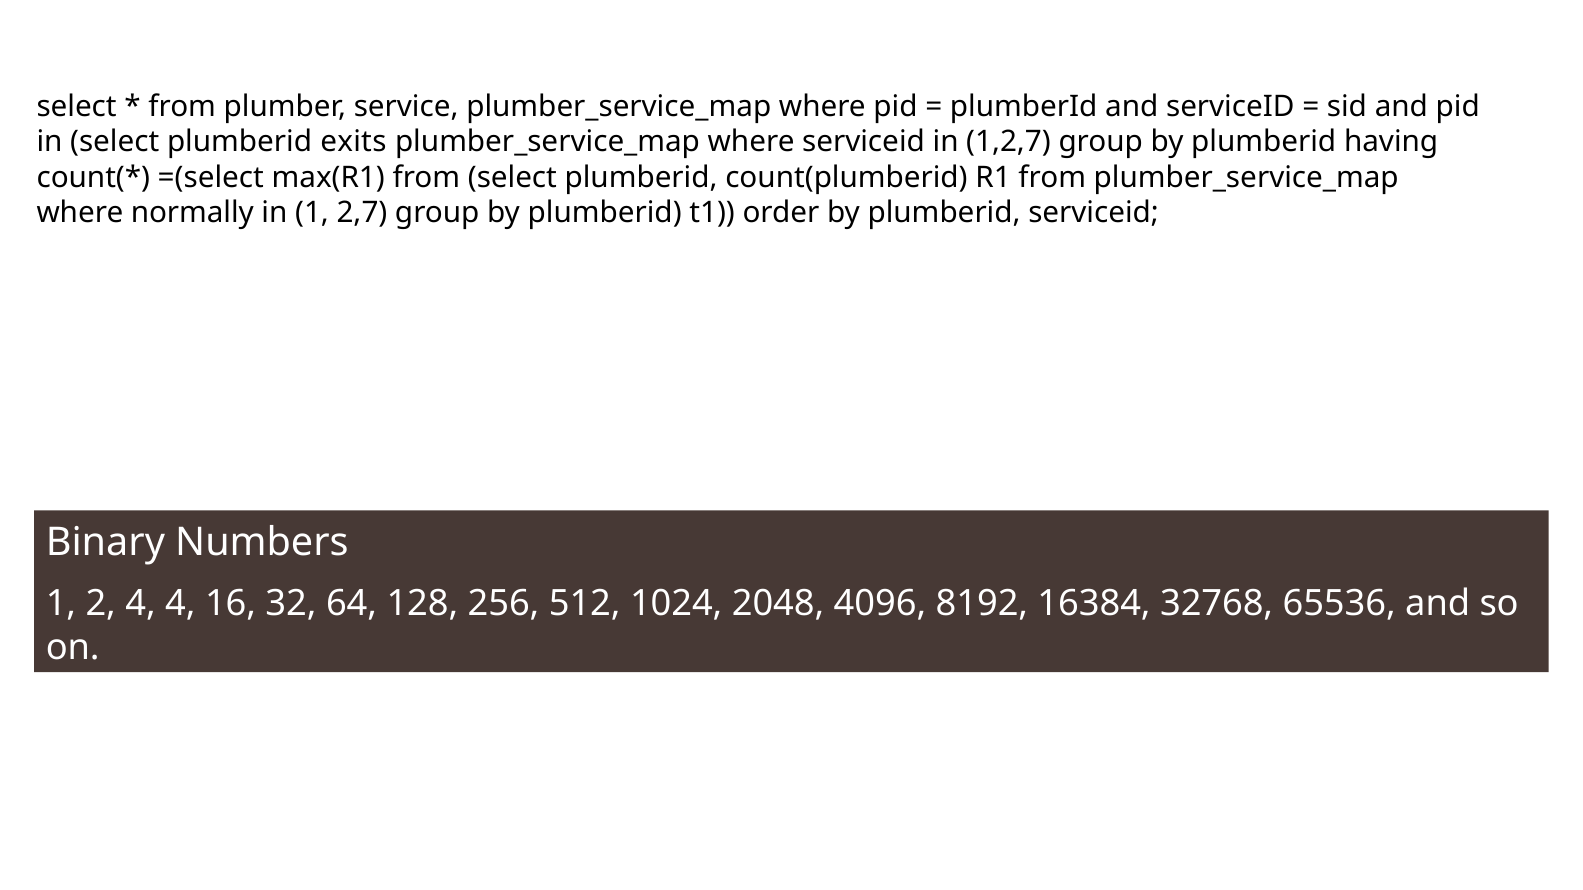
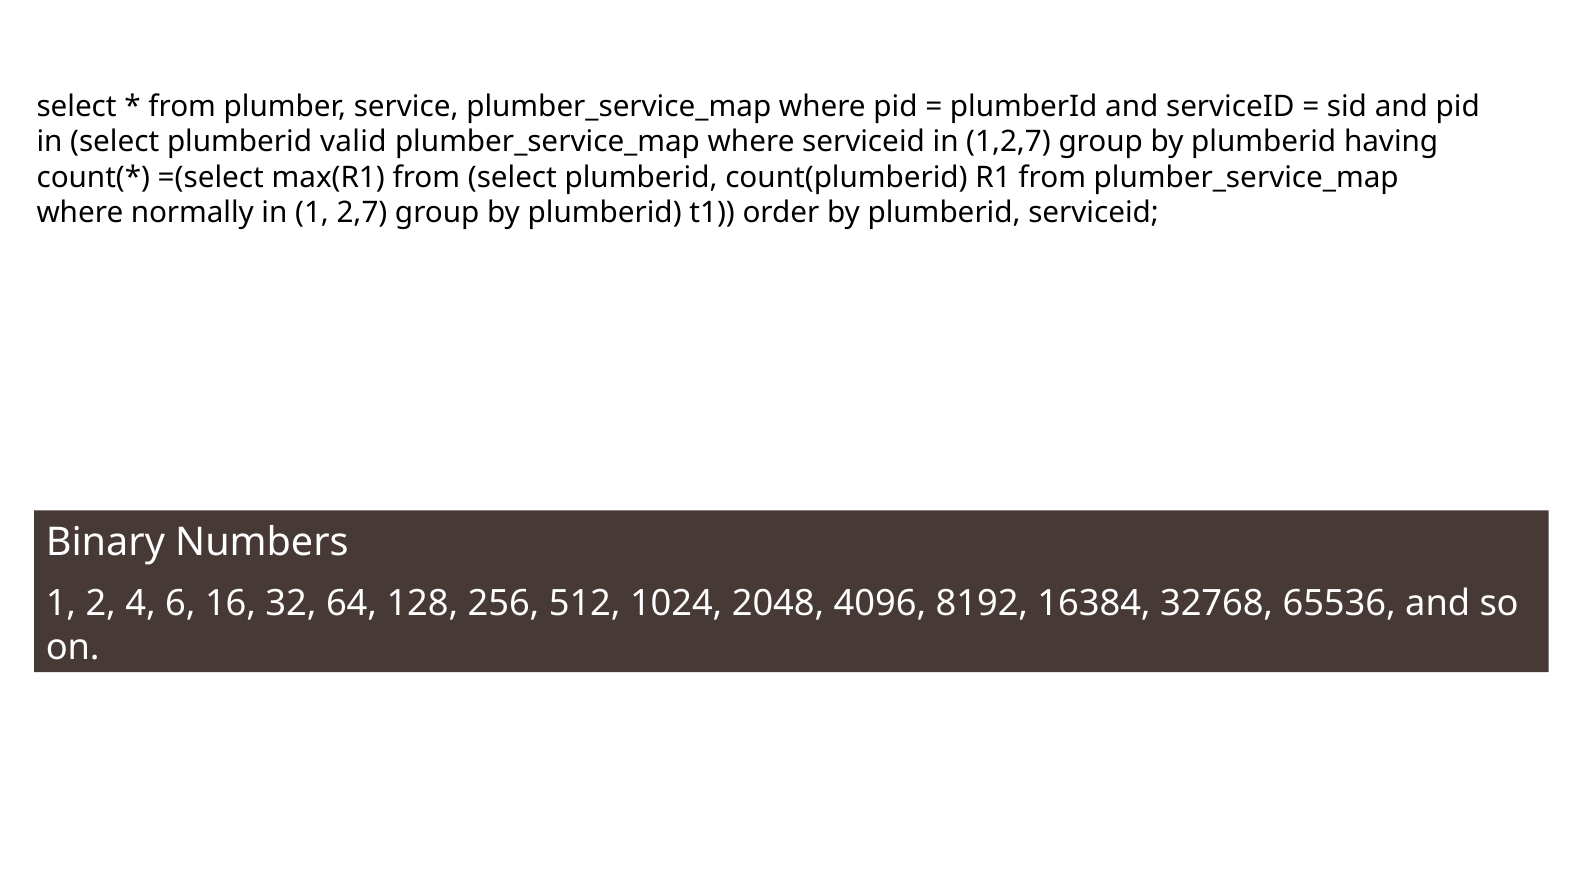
exits: exits -> valid (353, 142)
4 4: 4 -> 6 (180, 604)
